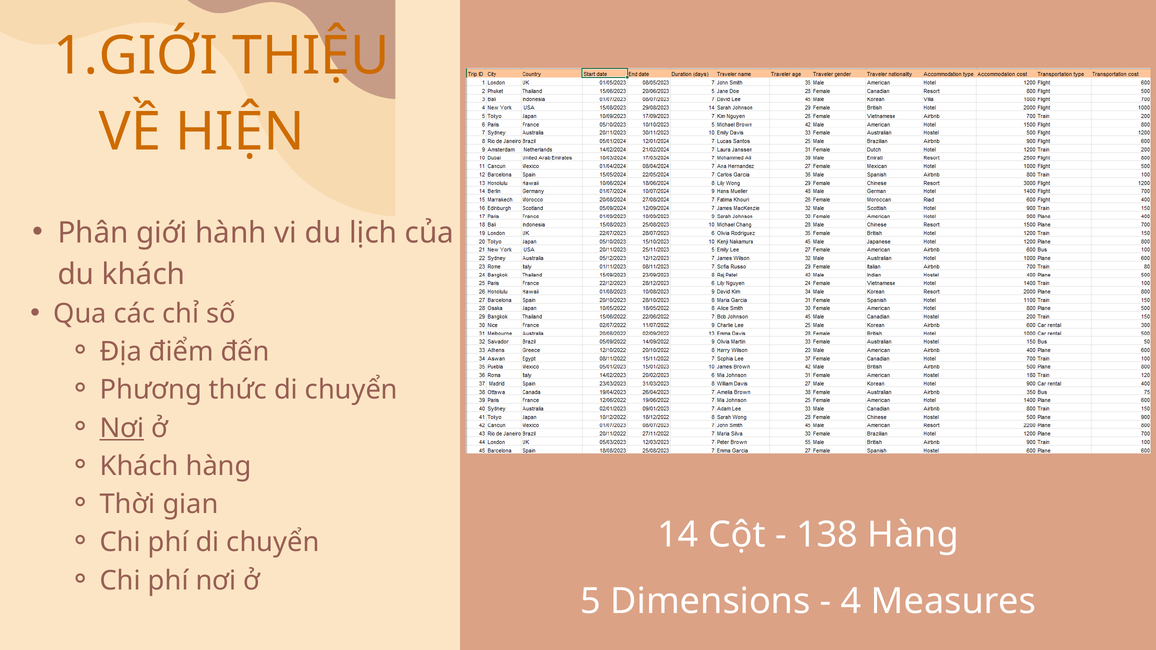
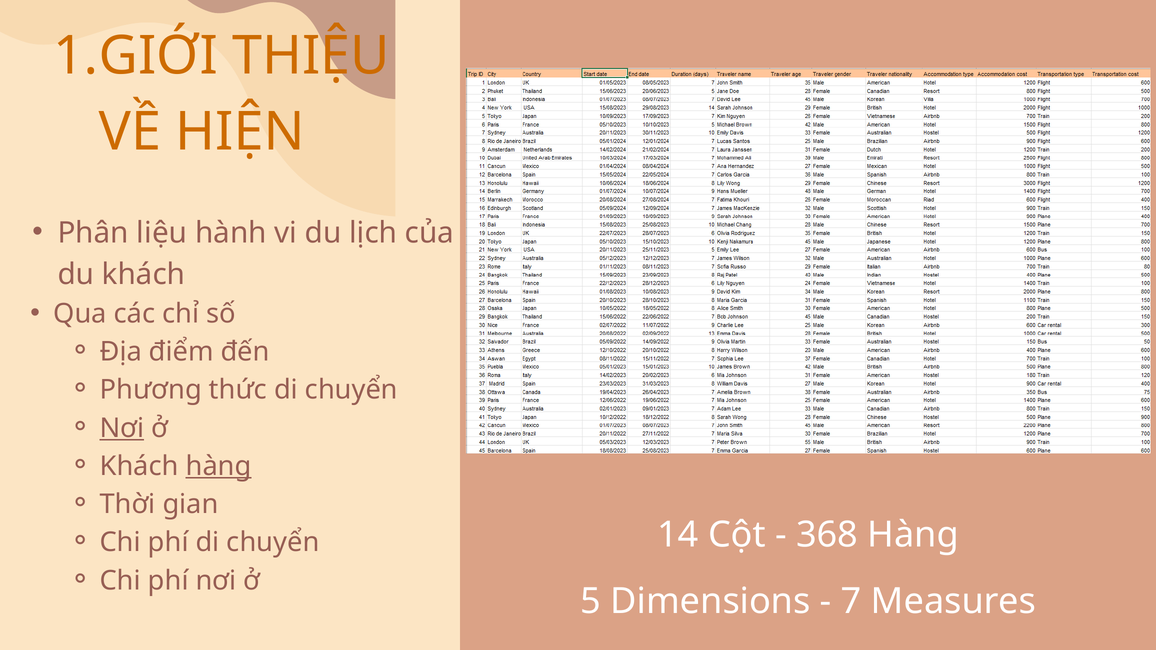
giới: giới -> liệu (162, 233)
hàng underline: none -> present (219, 466)
138: 138 -> 368 (827, 535)
4: 4 -> 7 (851, 602)
